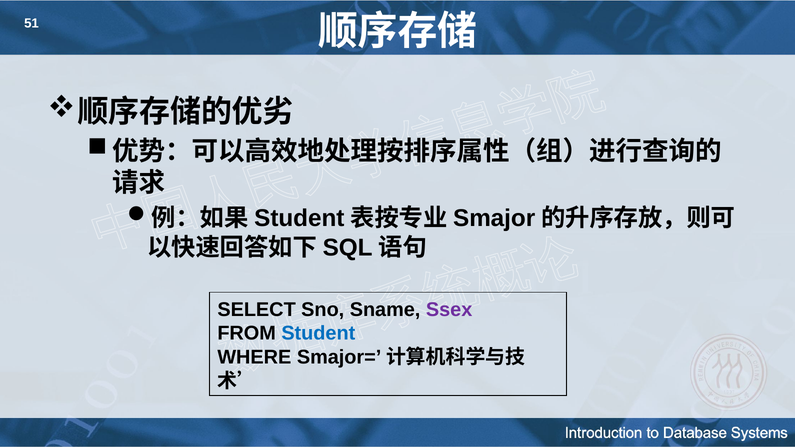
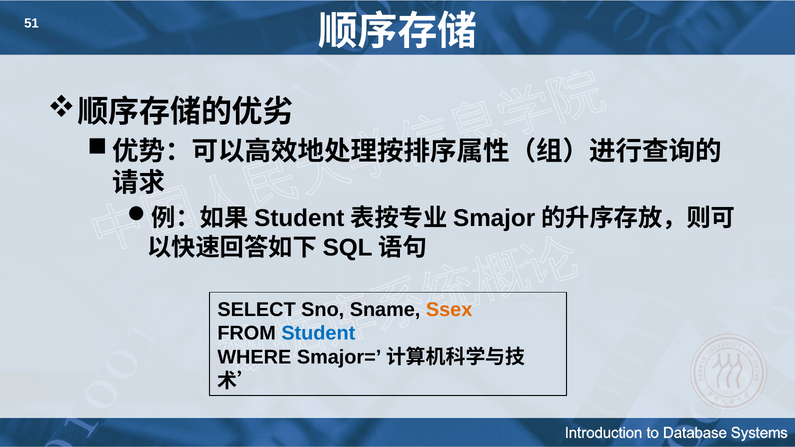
Ssex colour: purple -> orange (449, 310)
